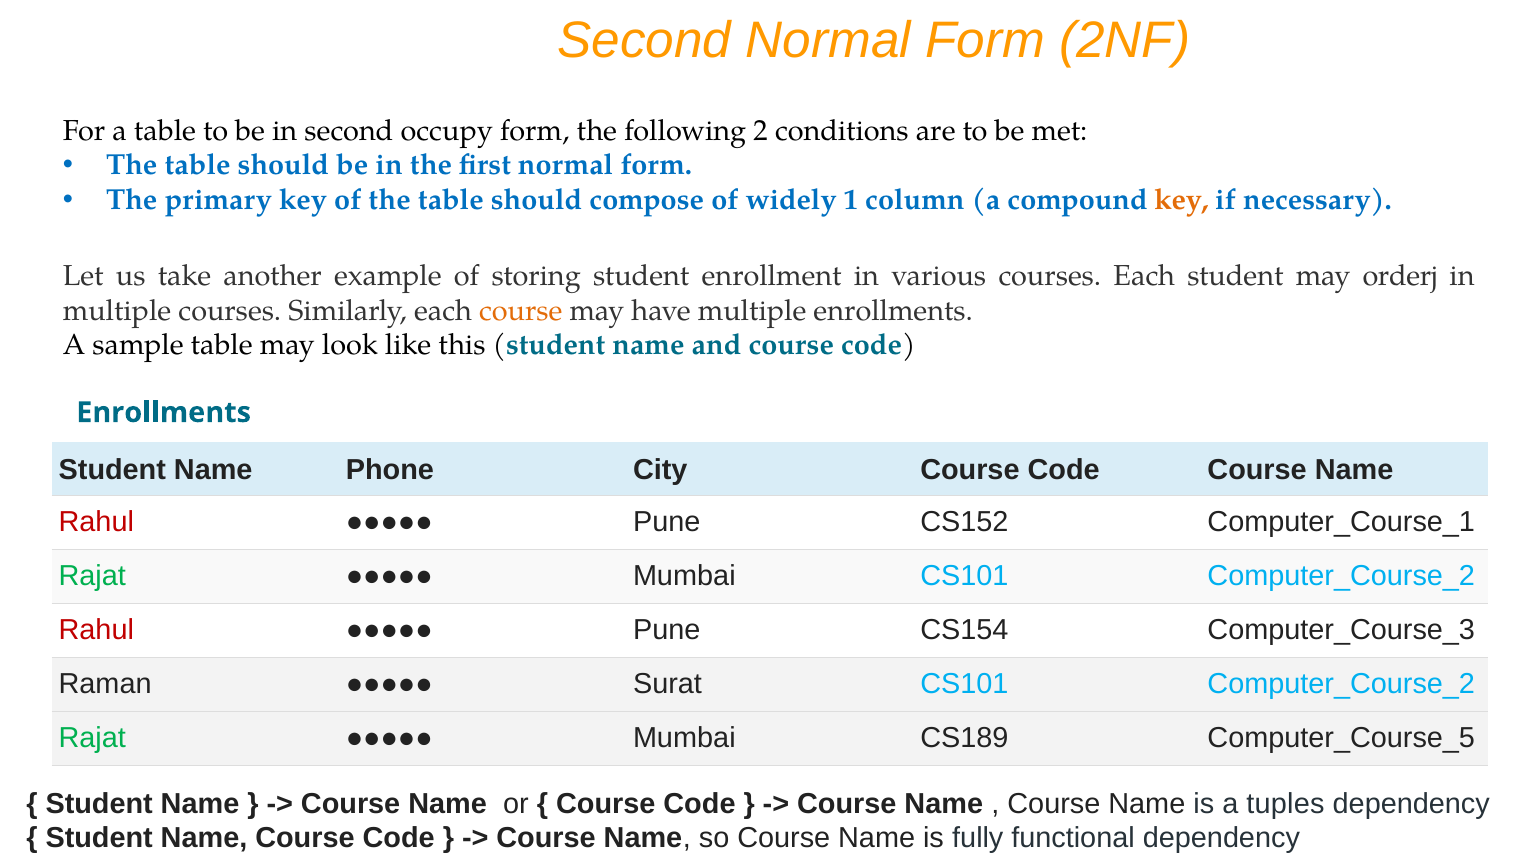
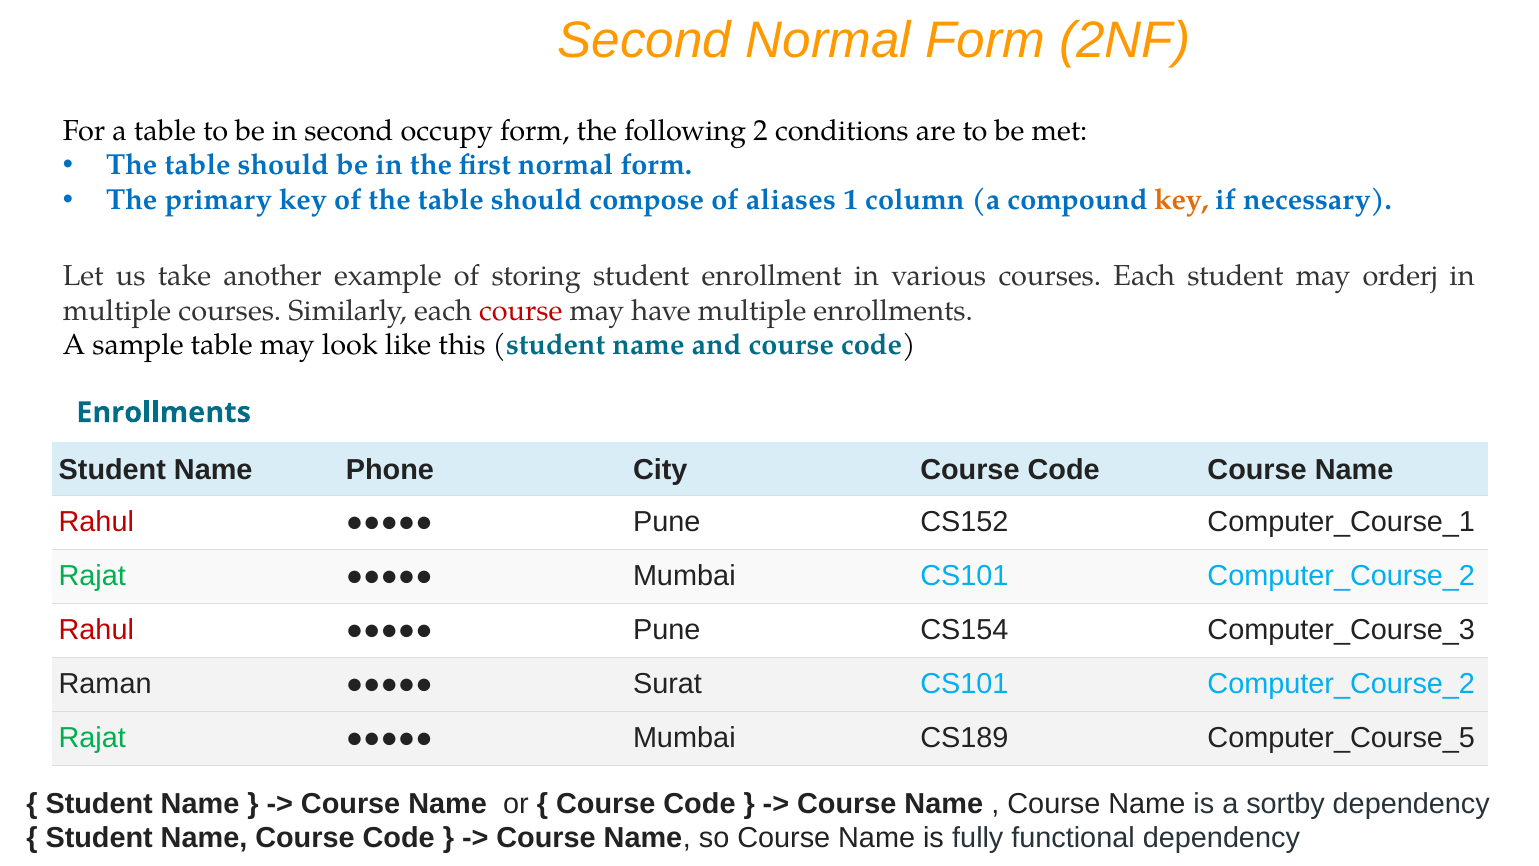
widely: widely -> aliases (791, 200)
course colour: orange -> red (521, 311)
tuples: tuples -> sortby (1286, 803)
